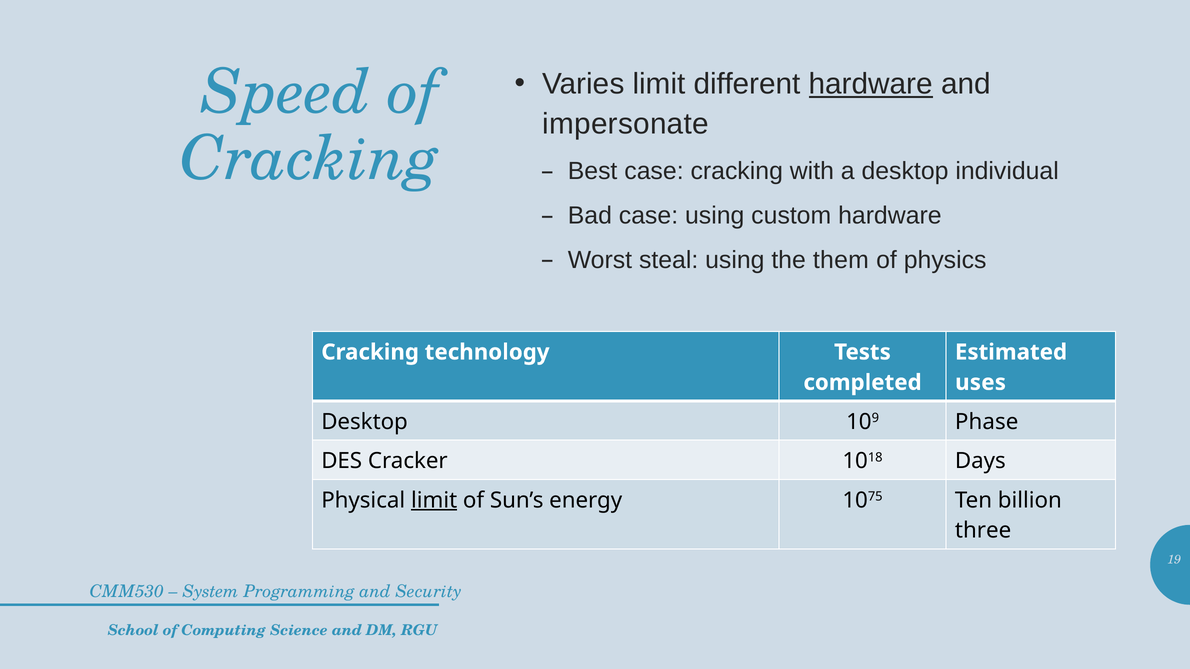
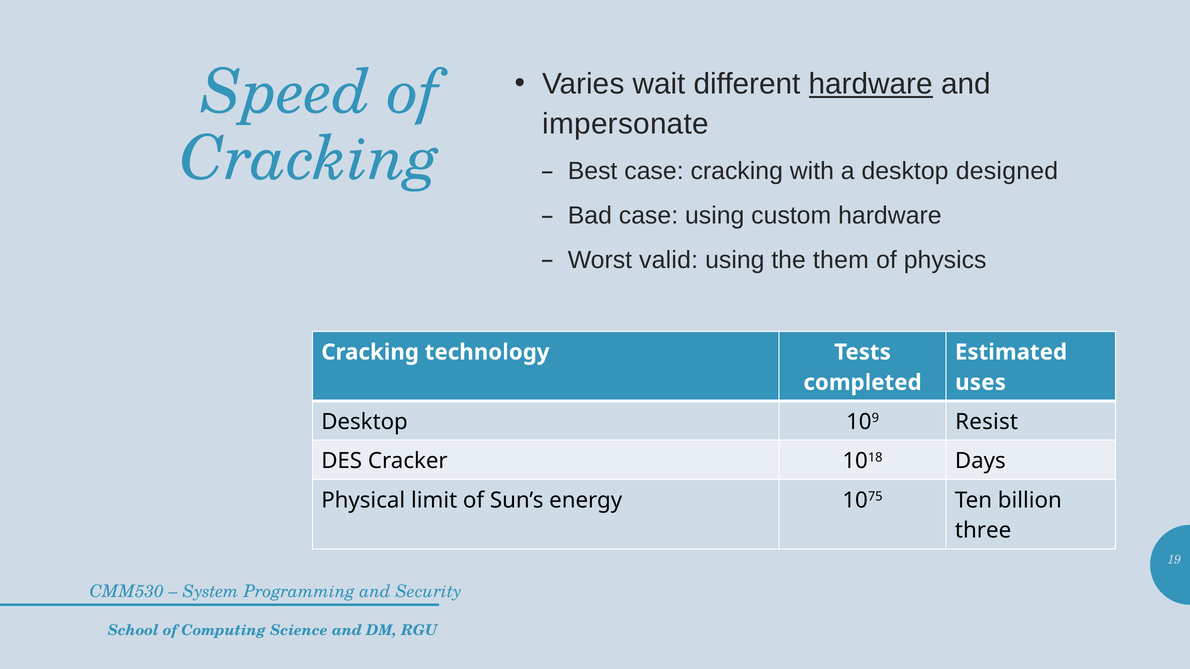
Varies limit: limit -> wait (659, 84)
individual: individual -> designed (1007, 171)
steal: steal -> valid (669, 260)
Phase: Phase -> Resist (987, 422)
limit underline: present -> none (434, 500)
